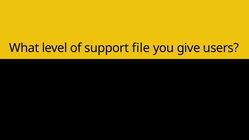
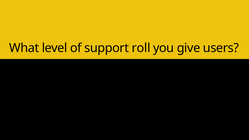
file: file -> roll (141, 48)
